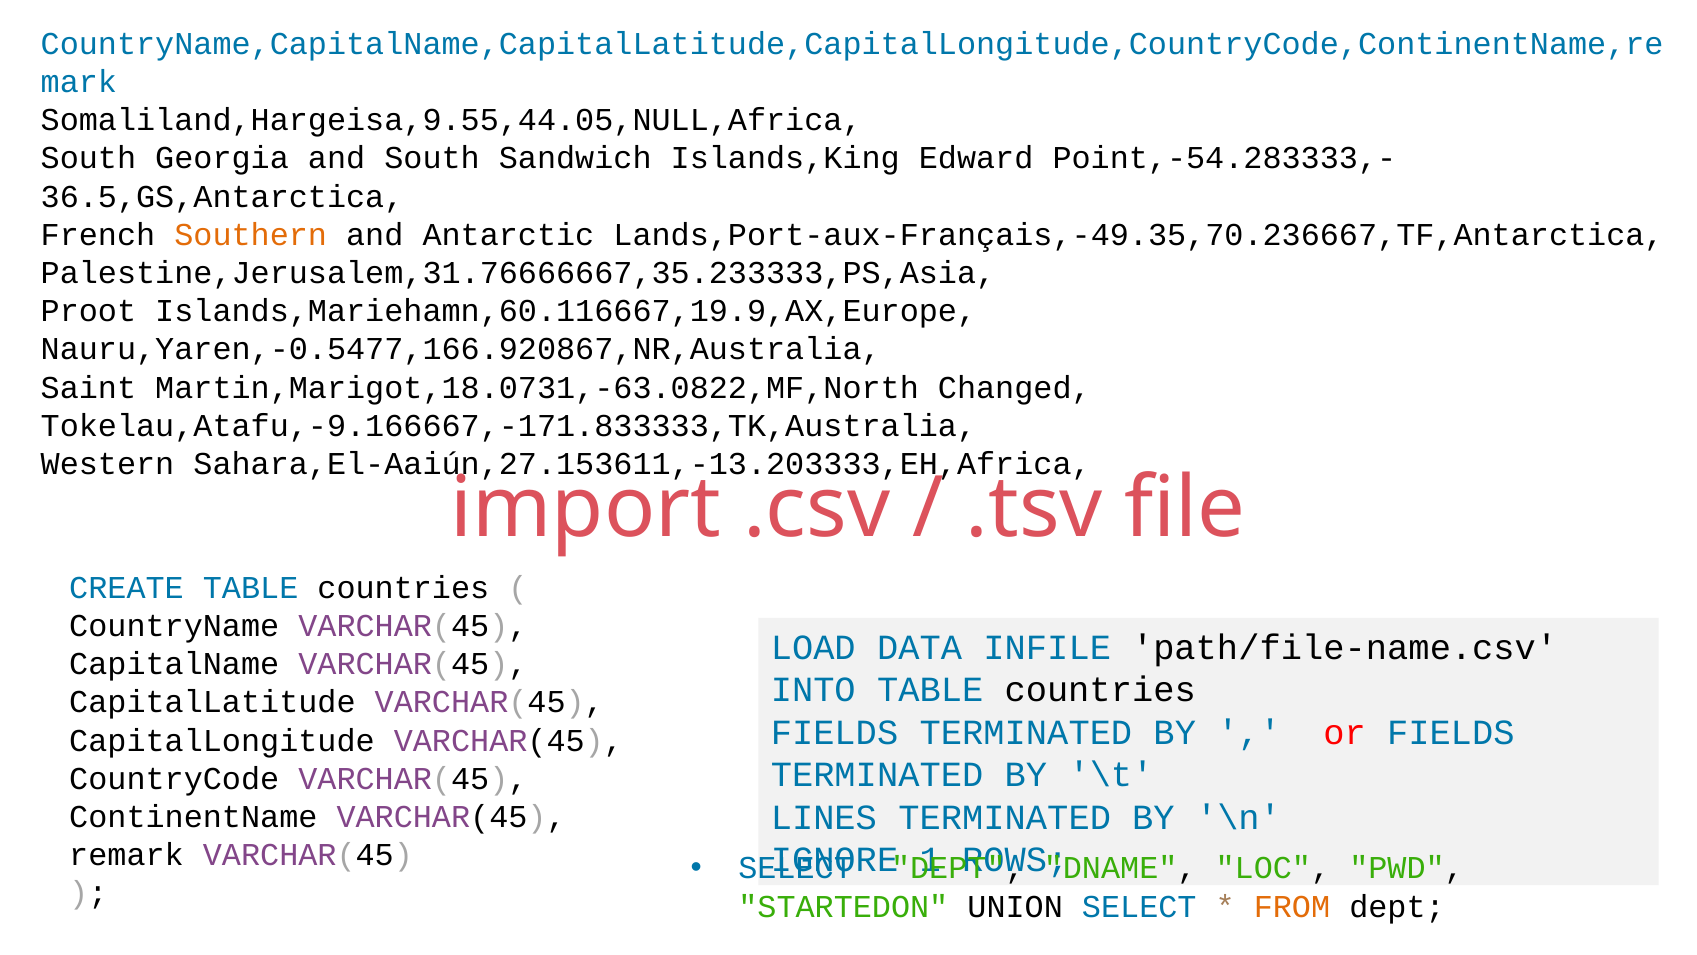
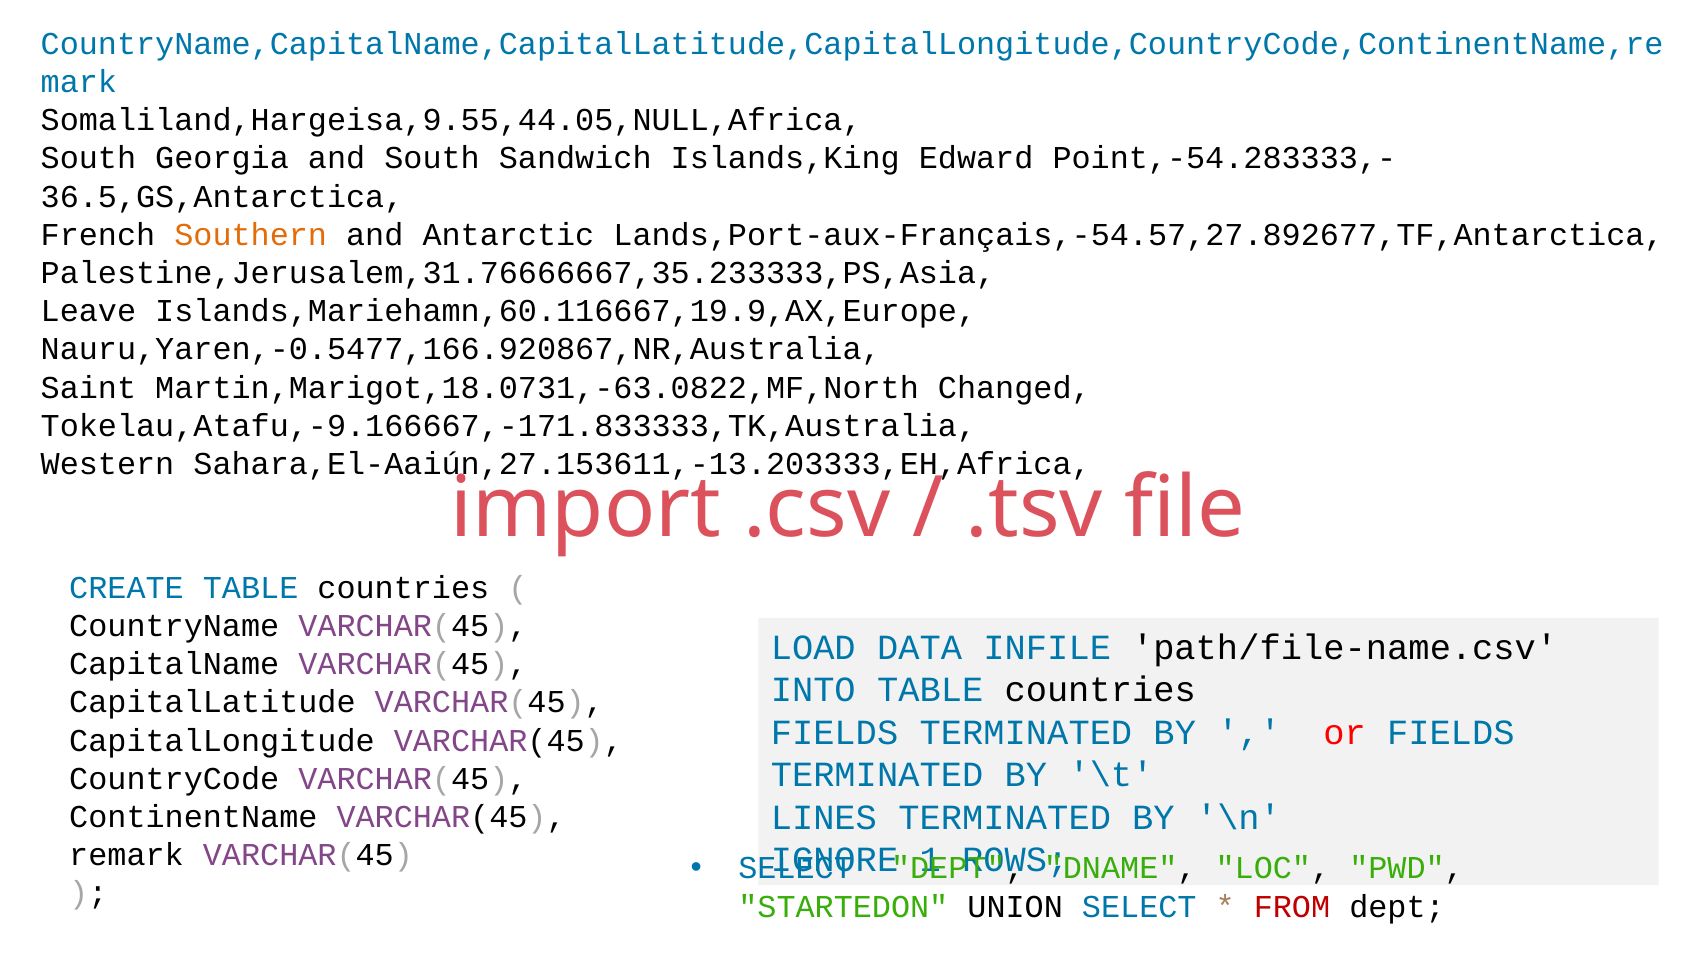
Lands,Port-aux-Français,-49.35,70.236667,TF,Antarctica: Lands,Port-aux-Français,-49.35,70.236667,TF,Antarctica -> Lands,Port-aux-Français,-54.57,27.892677,TF,Antarctica (1139, 235)
Proot: Proot -> Leave (88, 311)
FROM colour: orange -> red (1292, 906)
